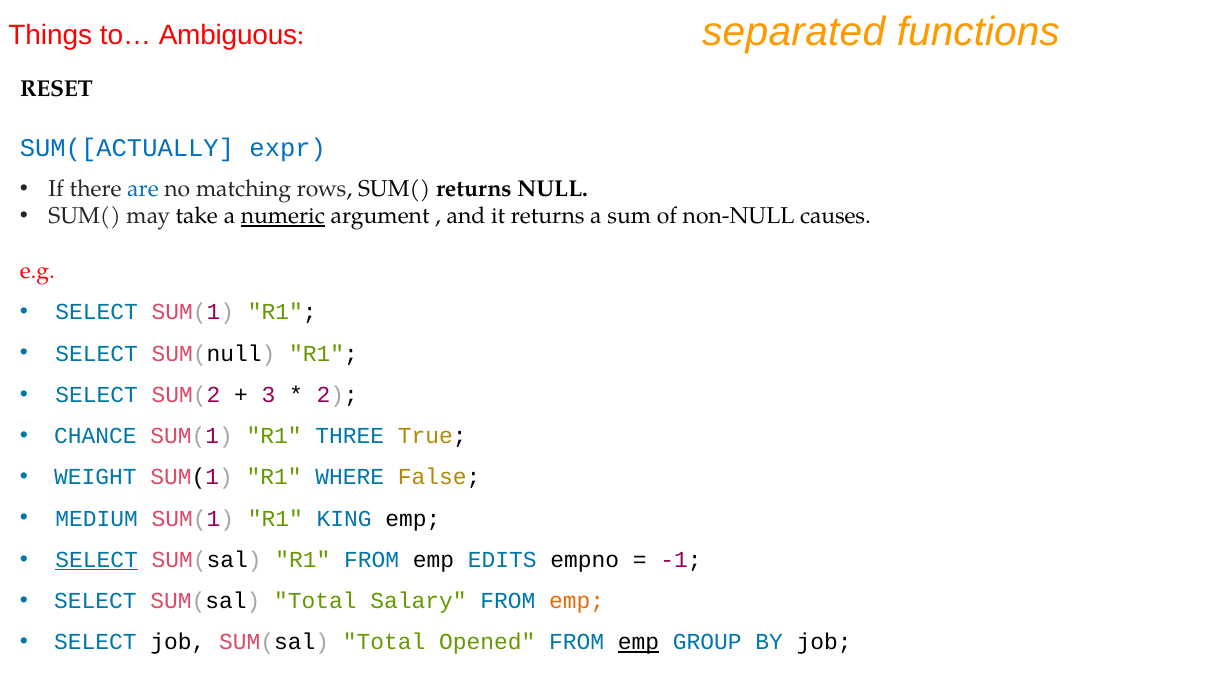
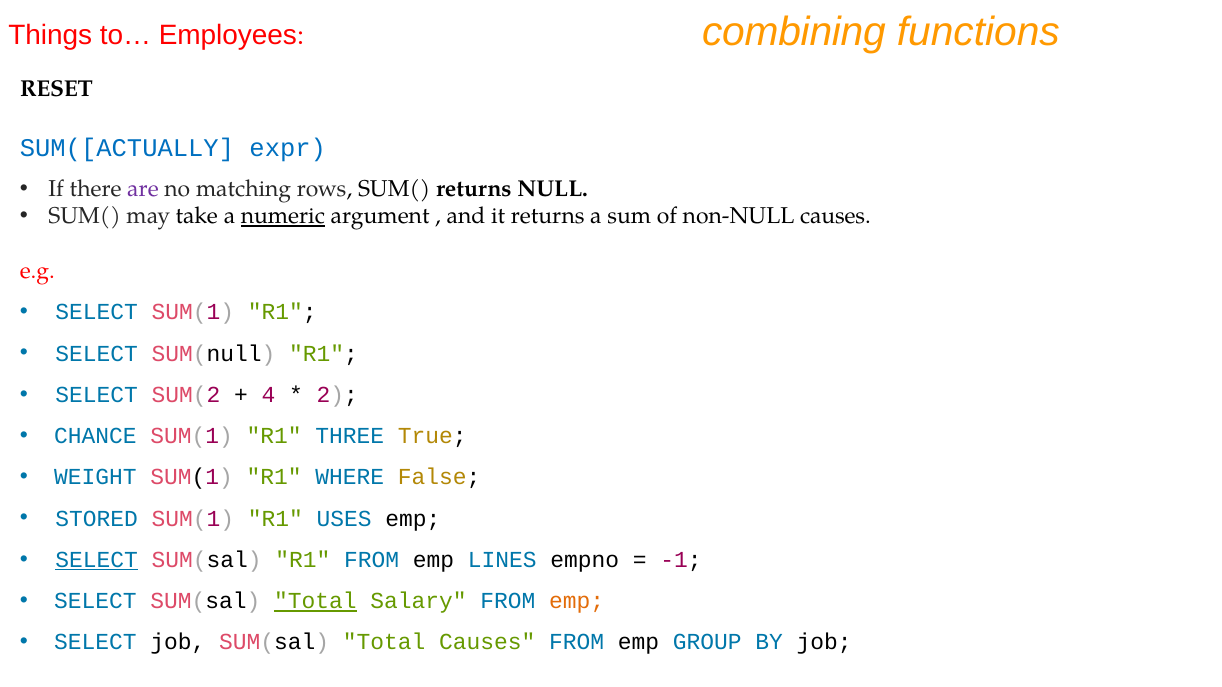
Ambiguous: Ambiguous -> Employees (228, 35)
separated: separated -> combining (794, 32)
are colour: blue -> purple (143, 189)
3: 3 -> 4 (269, 395)
MEDIUM: MEDIUM -> STORED (97, 519)
KING: KING -> USES (344, 519)
EDITS: EDITS -> LINES (502, 560)
Total underline: none -> present (315, 601)
Total Opened: Opened -> Causes (487, 643)
emp underline: present -> none (638, 643)
